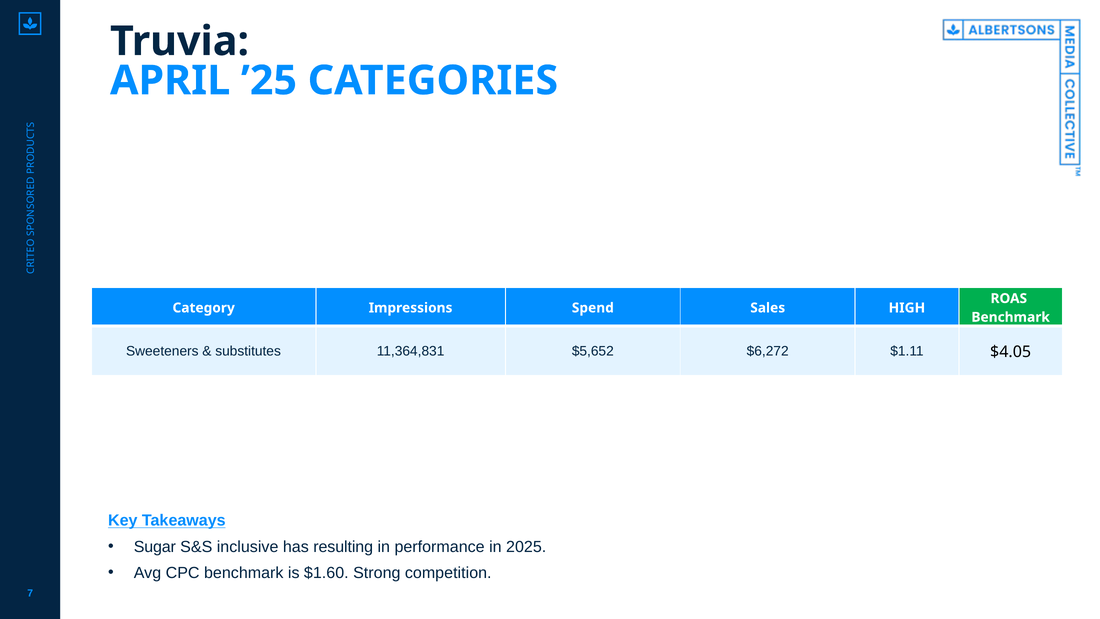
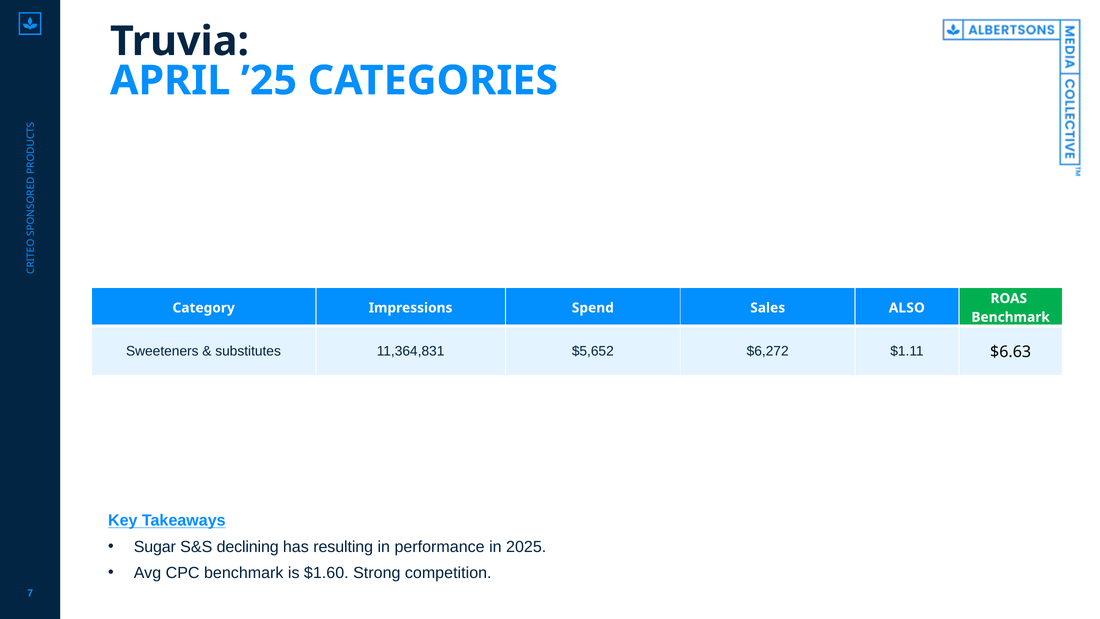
HIGH: HIGH -> ALSO (907, 308)
$4.05: $4.05 -> $6.63 (1011, 352)
inclusive: inclusive -> declining (248, 547)
